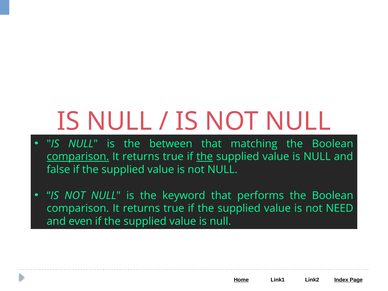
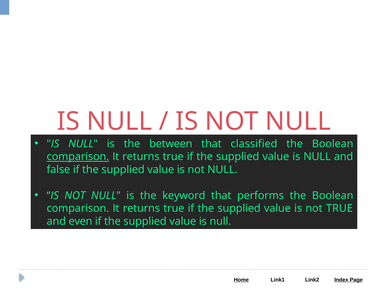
matching: matching -> classified (254, 144)
the underline: present -> none (205, 157)
not NEED: NEED -> TRUE (339, 208)
